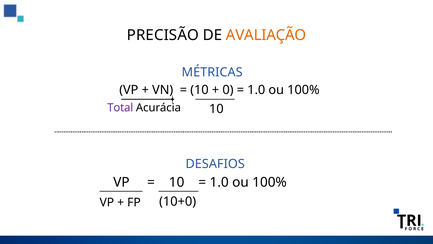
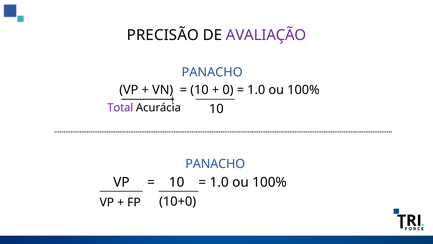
AVALIAÇÃO colour: orange -> purple (266, 35)
MÉTRICAS: MÉTRICAS -> PANACHO (212, 72)
DESAFIOS: DESAFIOS -> PANACHO (215, 164)
